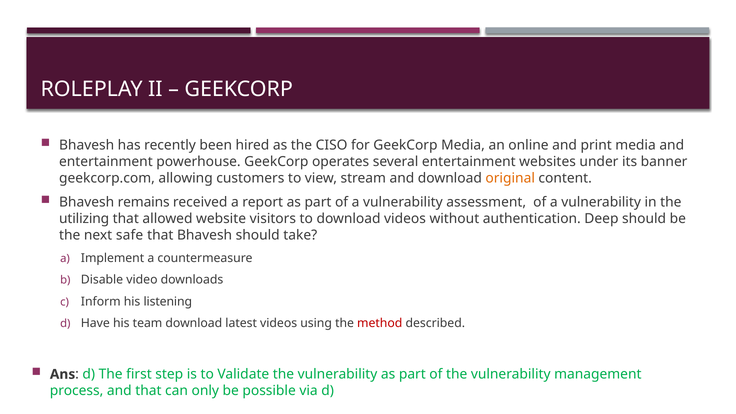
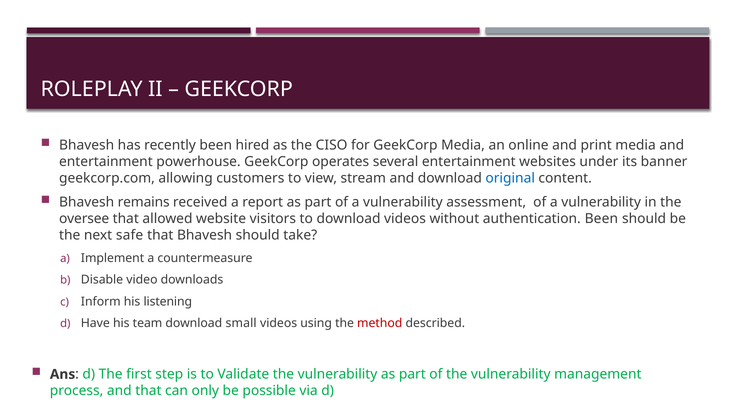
original colour: orange -> blue (510, 178)
utilizing: utilizing -> oversee (84, 219)
authentication Deep: Deep -> Been (601, 219)
latest: latest -> small (241, 323)
